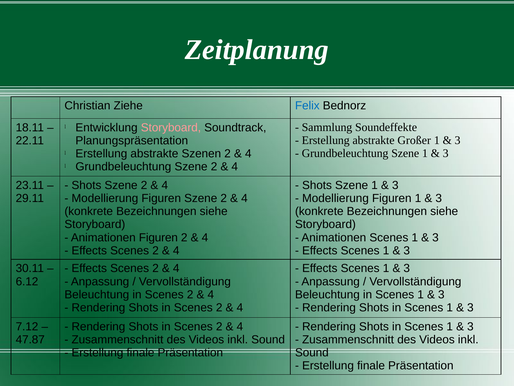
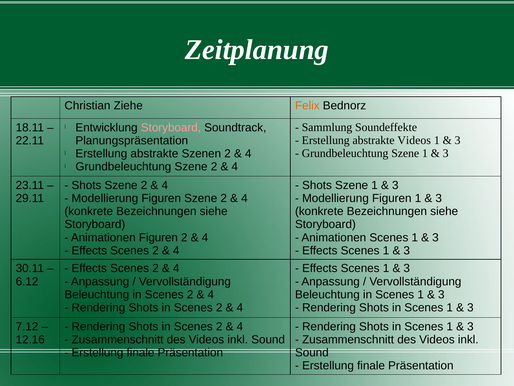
Felix colour: blue -> orange (307, 106)
abstrakte Großer: Großer -> Videos (414, 140)
47.87: 47.87 -> 12.16 (30, 339)
